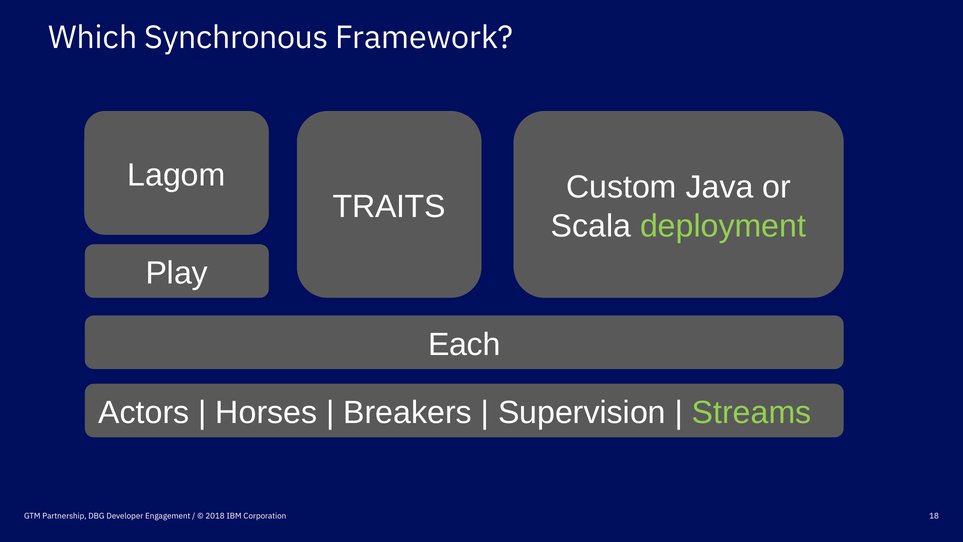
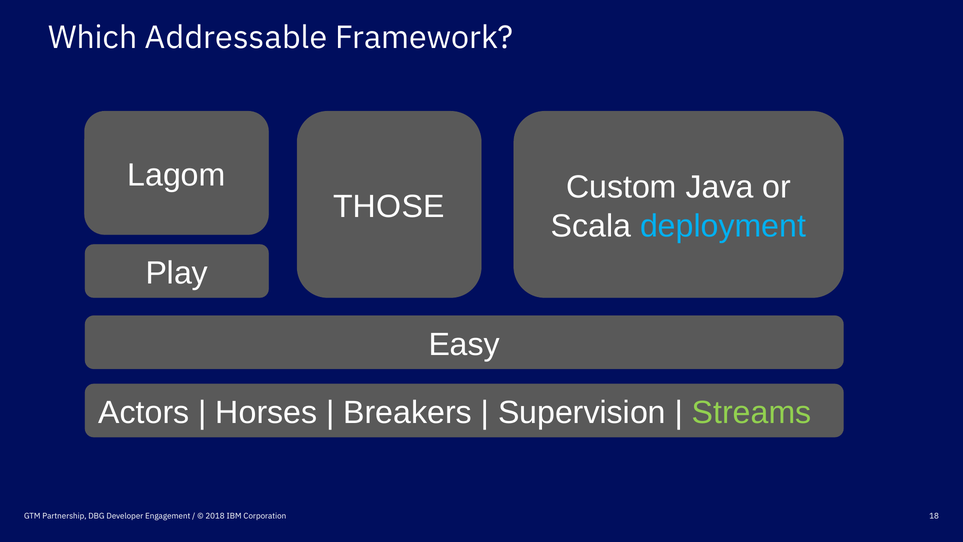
Synchronous: Synchronous -> Addressable (236, 38)
TRAITS: TRAITS -> THOSE (389, 207)
deployment colour: light green -> light blue (723, 226)
Each: Each -> Easy (464, 344)
